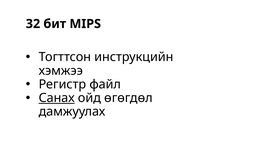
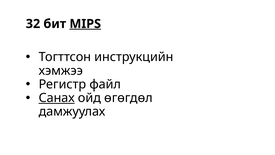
MIPS underline: none -> present (85, 24)
